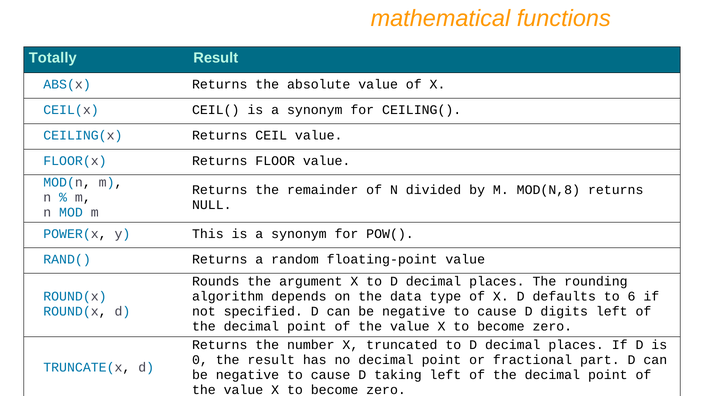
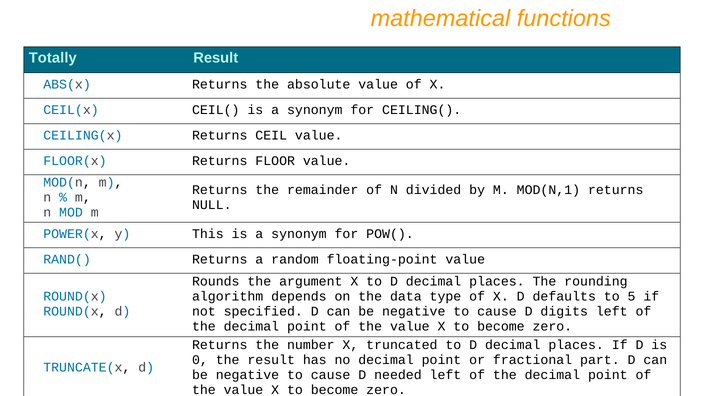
MOD(N,8: MOD(N,8 -> MOD(N,1 (548, 190)
6: 6 -> 5 (632, 297)
taking: taking -> needed (398, 375)
